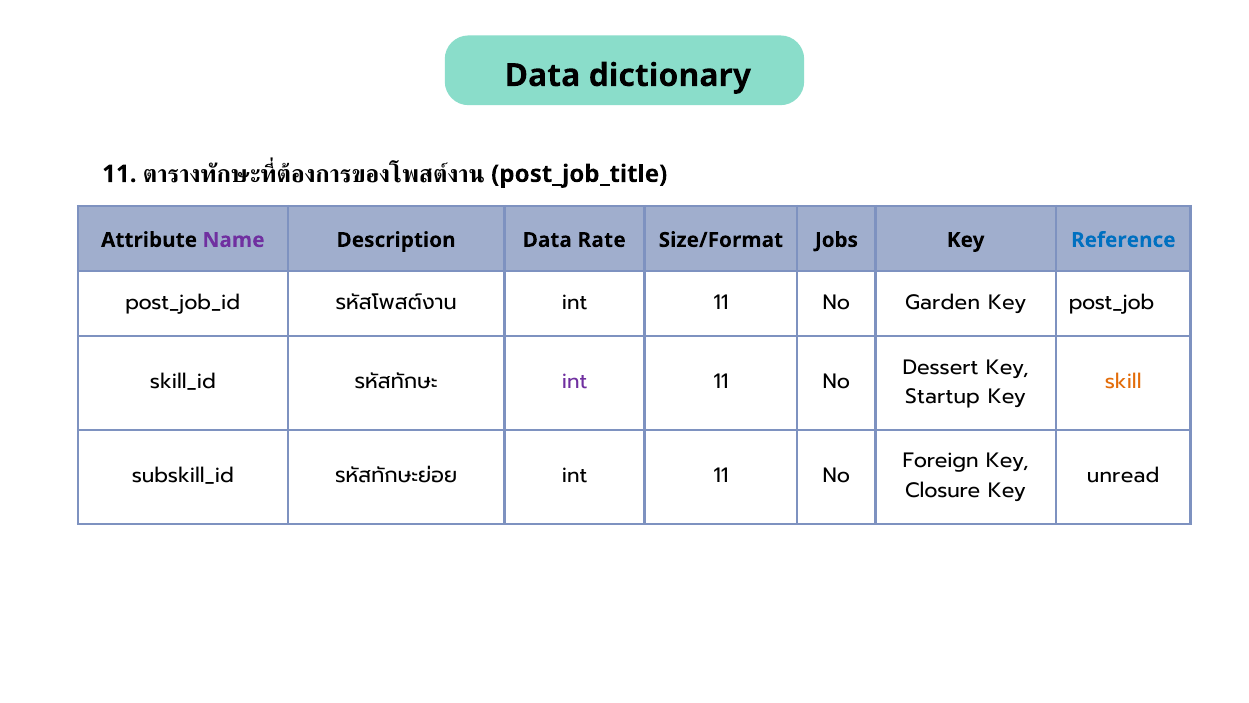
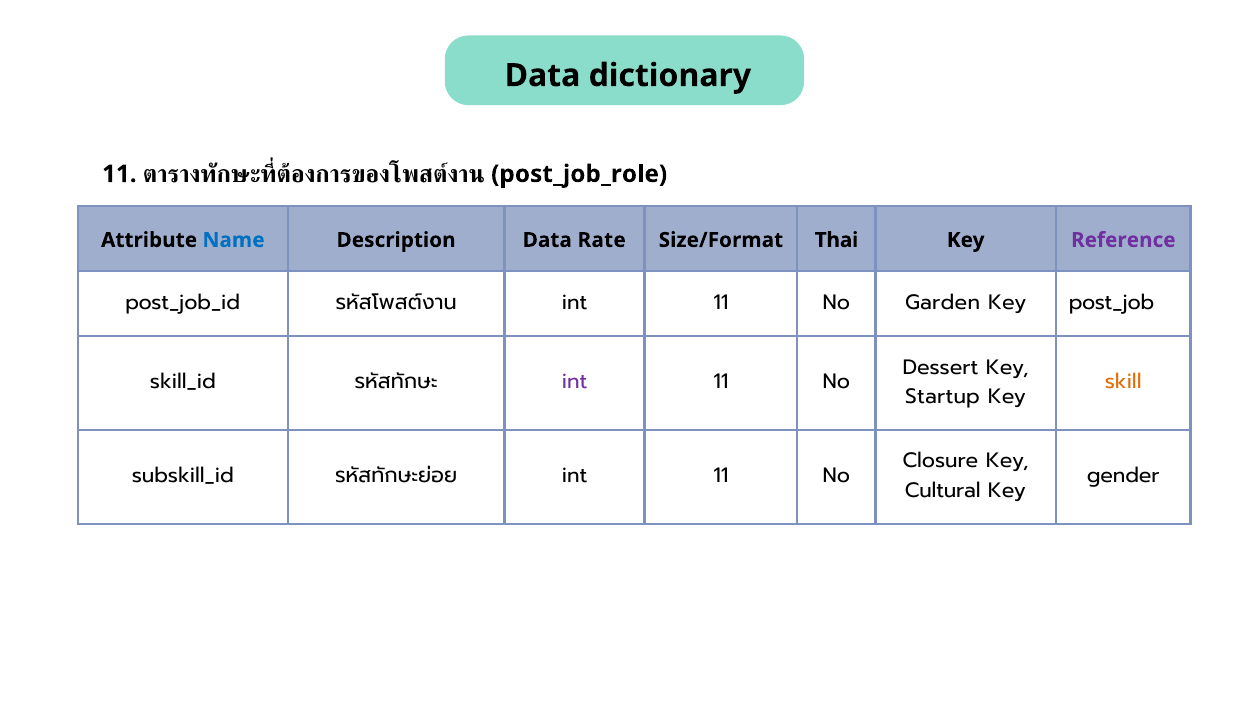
post_job_title: post_job_title -> post_job_role (579, 174)
Name colour: purple -> blue (234, 240)
Jobs: Jobs -> Thai (836, 240)
Reference colour: blue -> purple (1123, 240)
Foreign: Foreign -> Closure (940, 461)
unread: unread -> gender (1123, 475)
Closure: Closure -> Cultural (943, 490)
